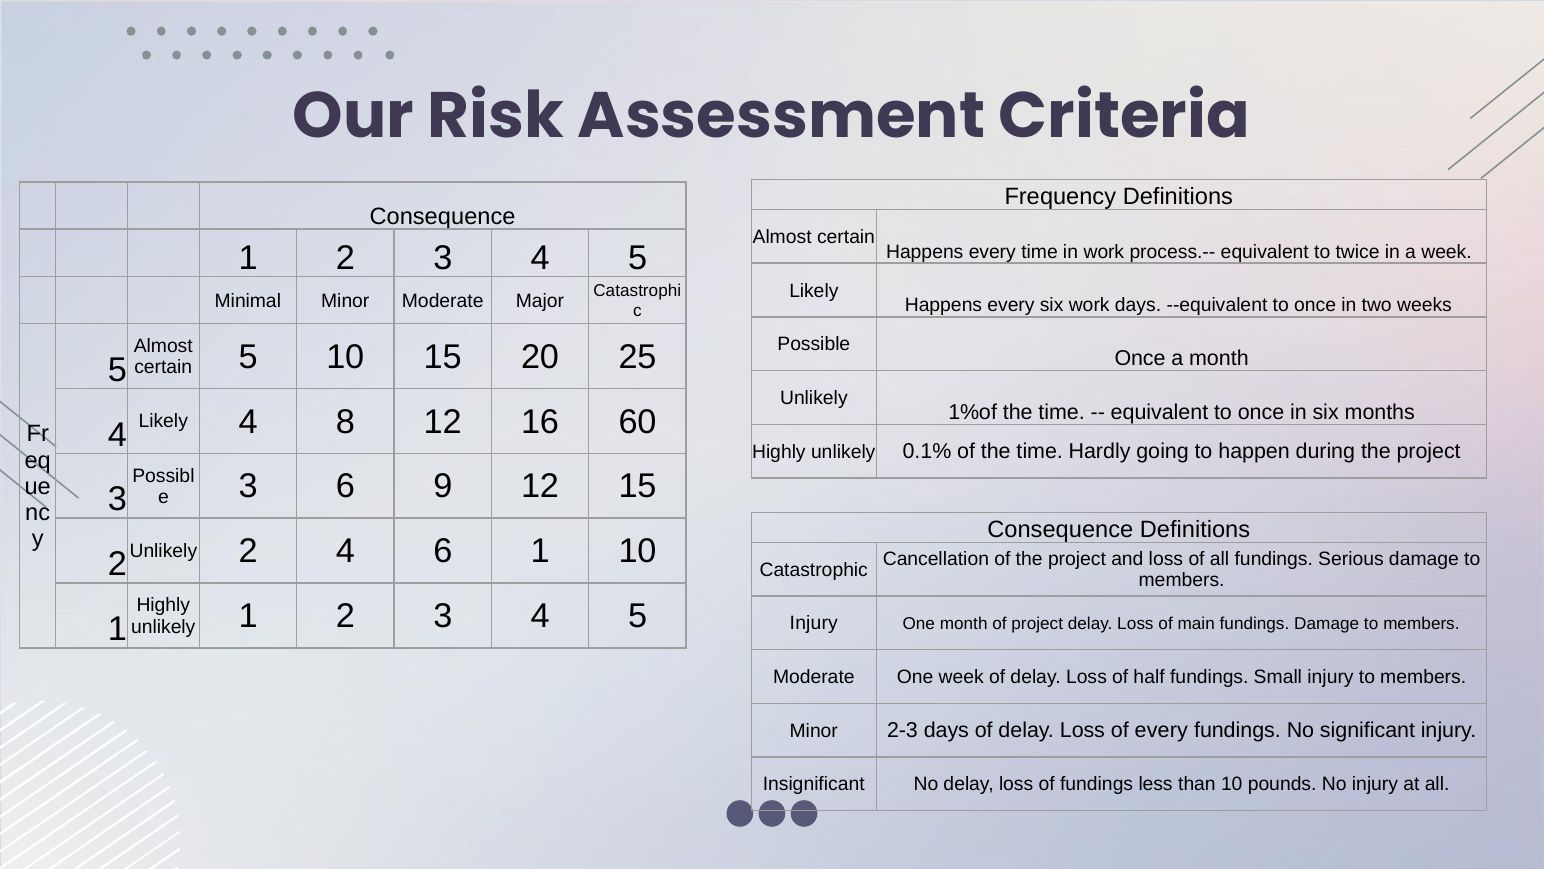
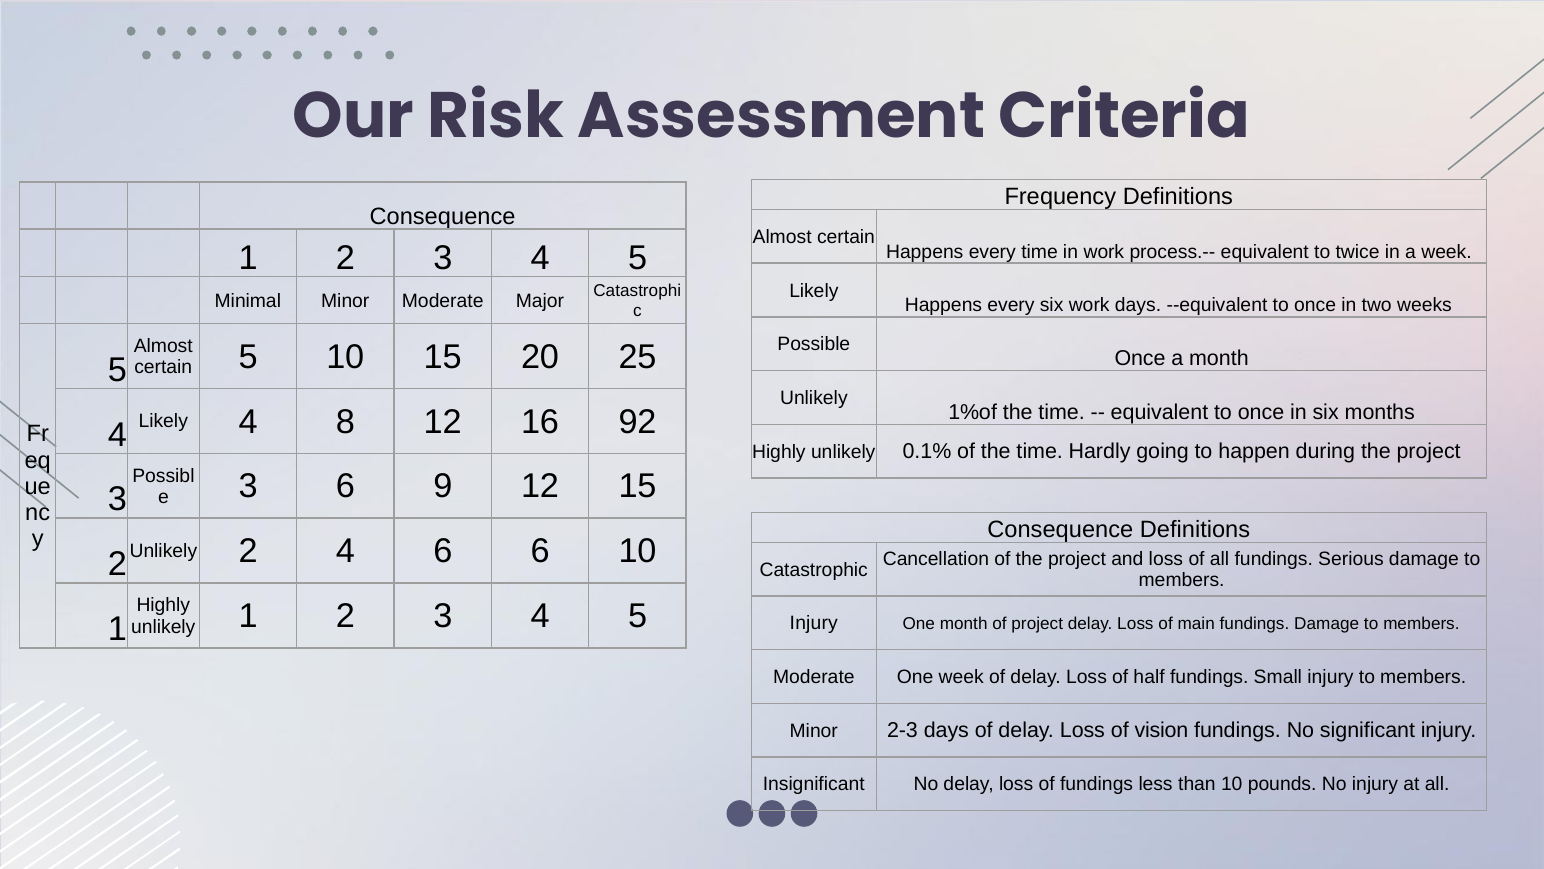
60: 60 -> 92 (637, 422)
6 1: 1 -> 6 (540, 551)
of every: every -> vision (1161, 730)
